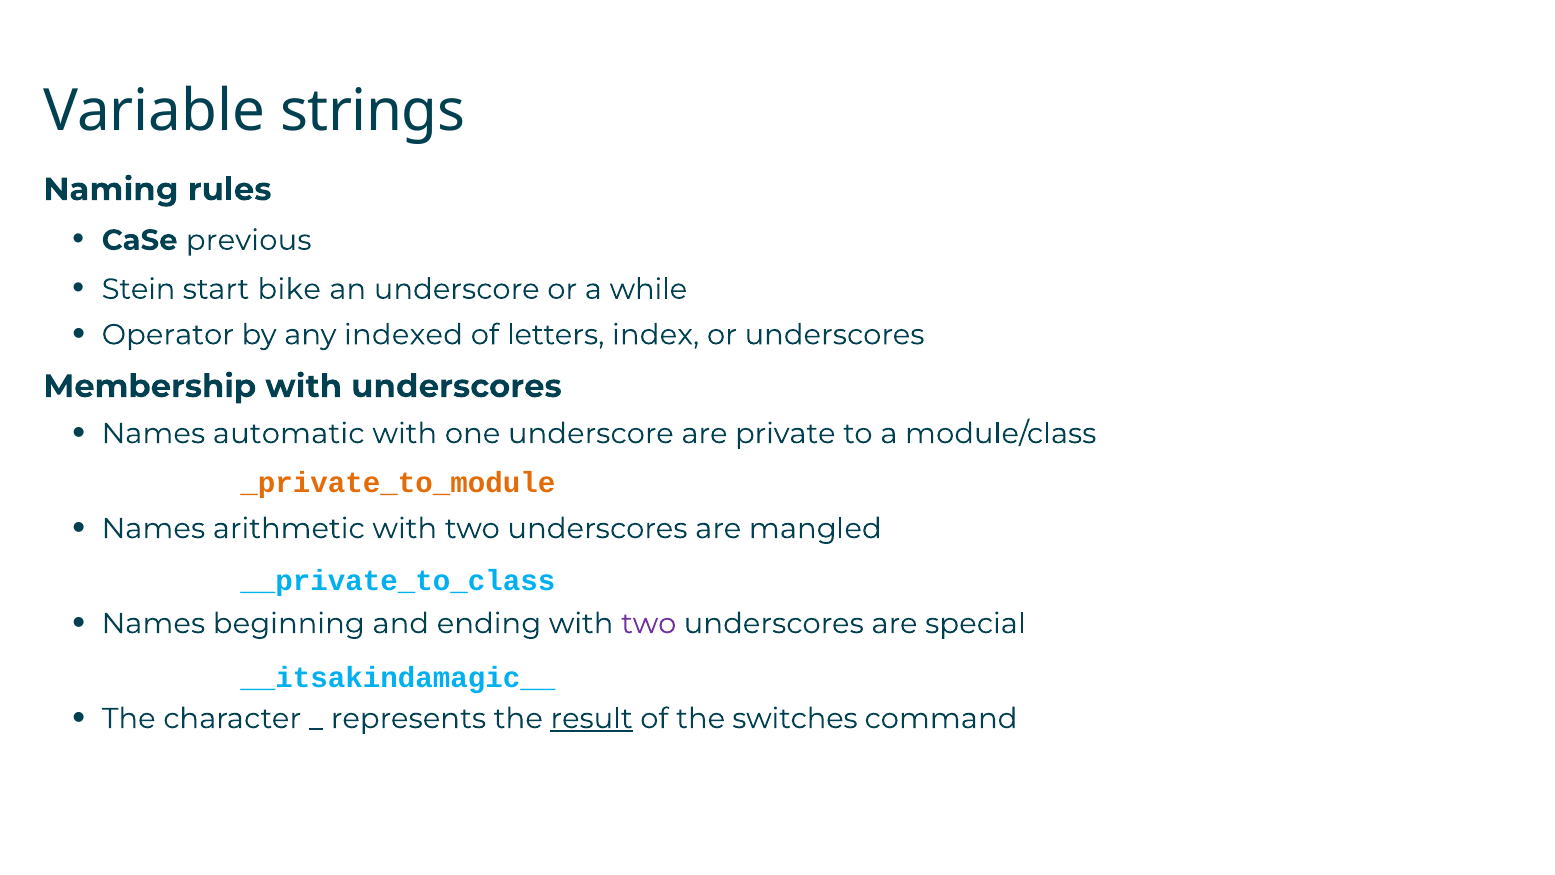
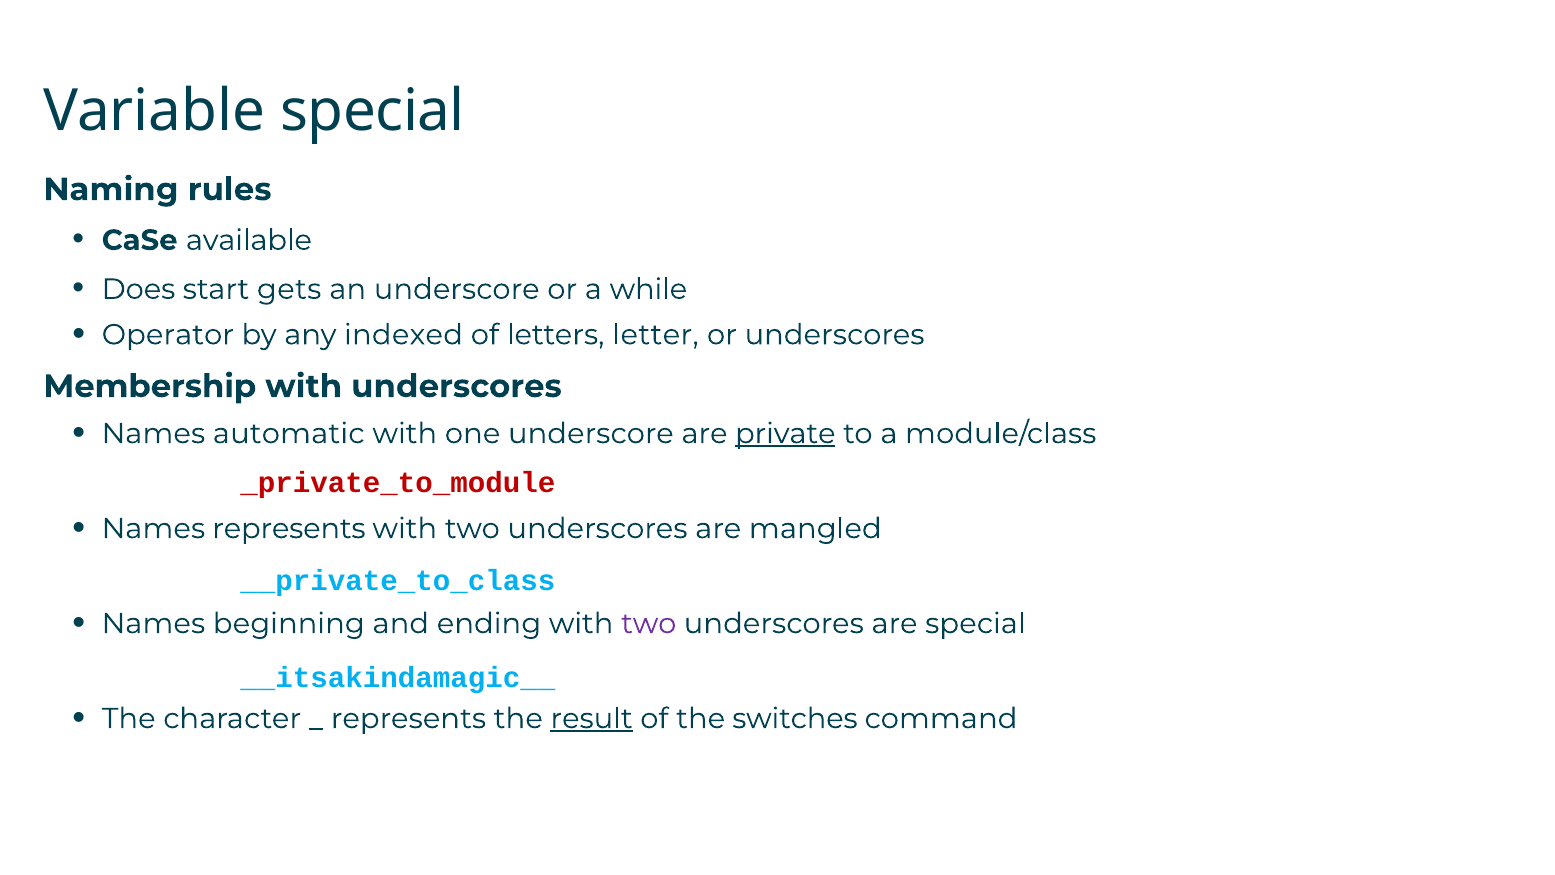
Variable strings: strings -> special (373, 111)
previous: previous -> available (249, 240)
Stein: Stein -> Does (138, 289)
bike: bike -> gets (289, 289)
index: index -> letter (655, 335)
private underline: none -> present (785, 433)
_private_to_module colour: orange -> red (398, 483)
Names arithmetic: arithmetic -> represents (289, 528)
